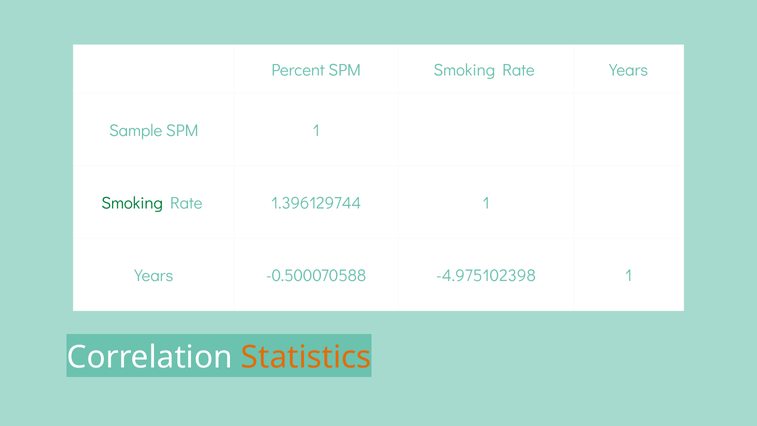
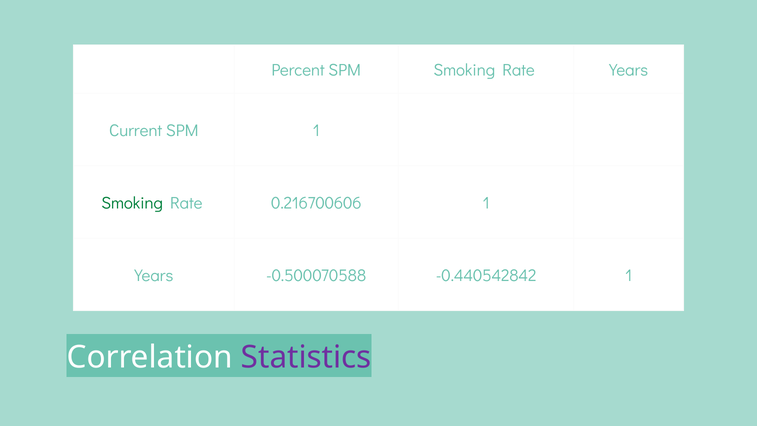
Sample: Sample -> Current (136, 131)
1.396129744: 1.396129744 -> 0.216700606 (316, 203)
-4.975102398: -4.975102398 -> -0.440542842 (486, 276)
Statistics colour: orange -> purple (306, 357)
